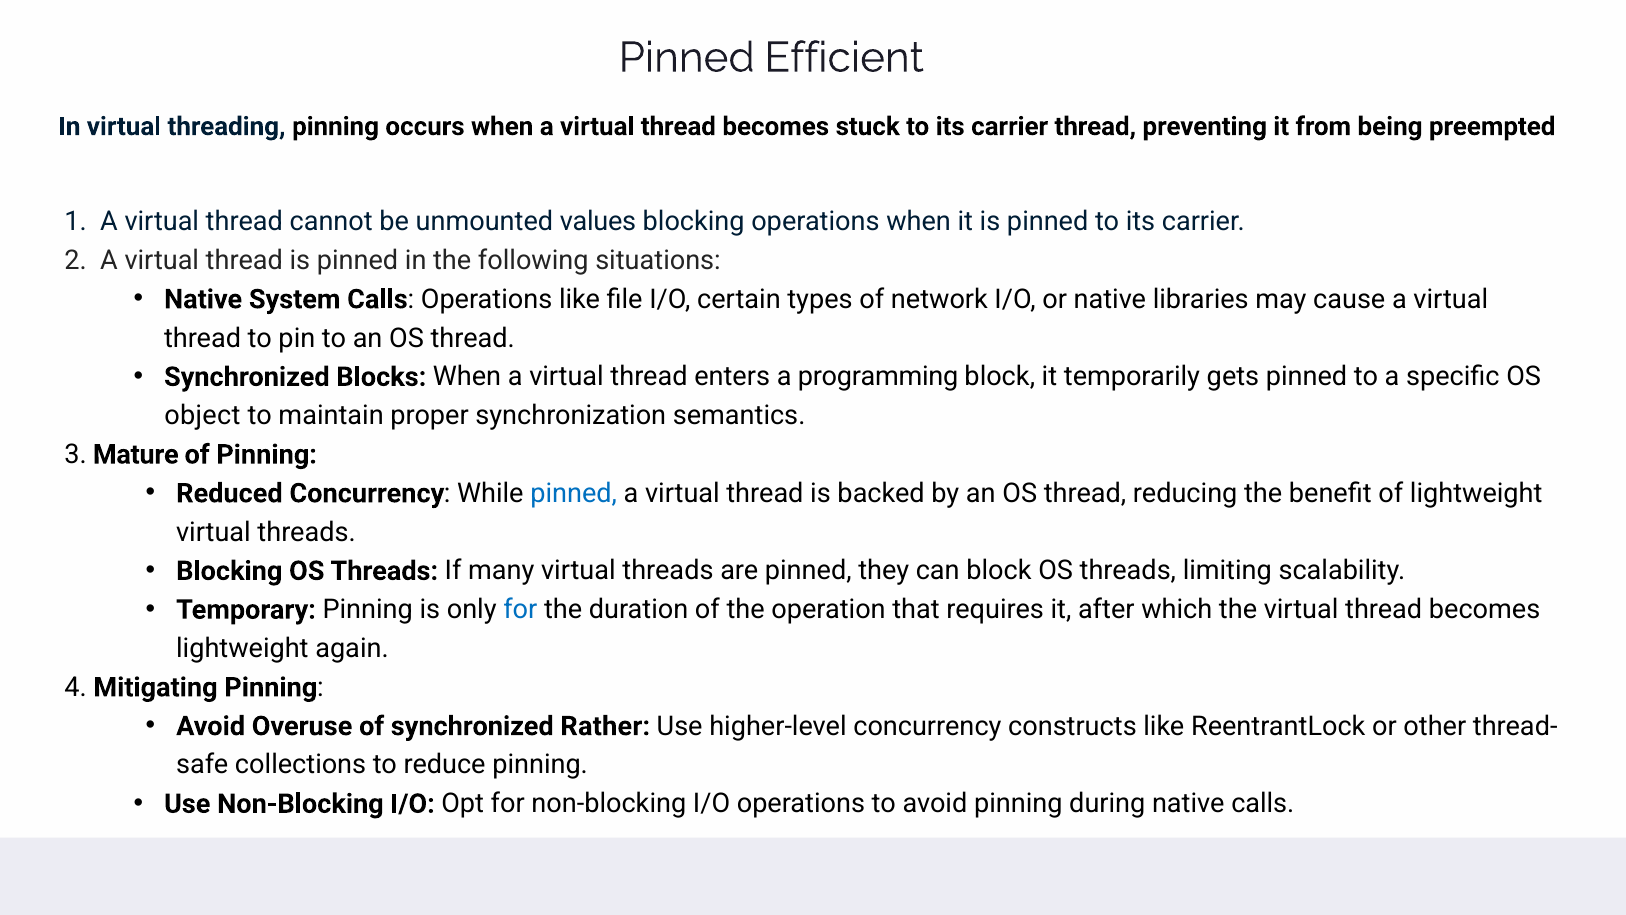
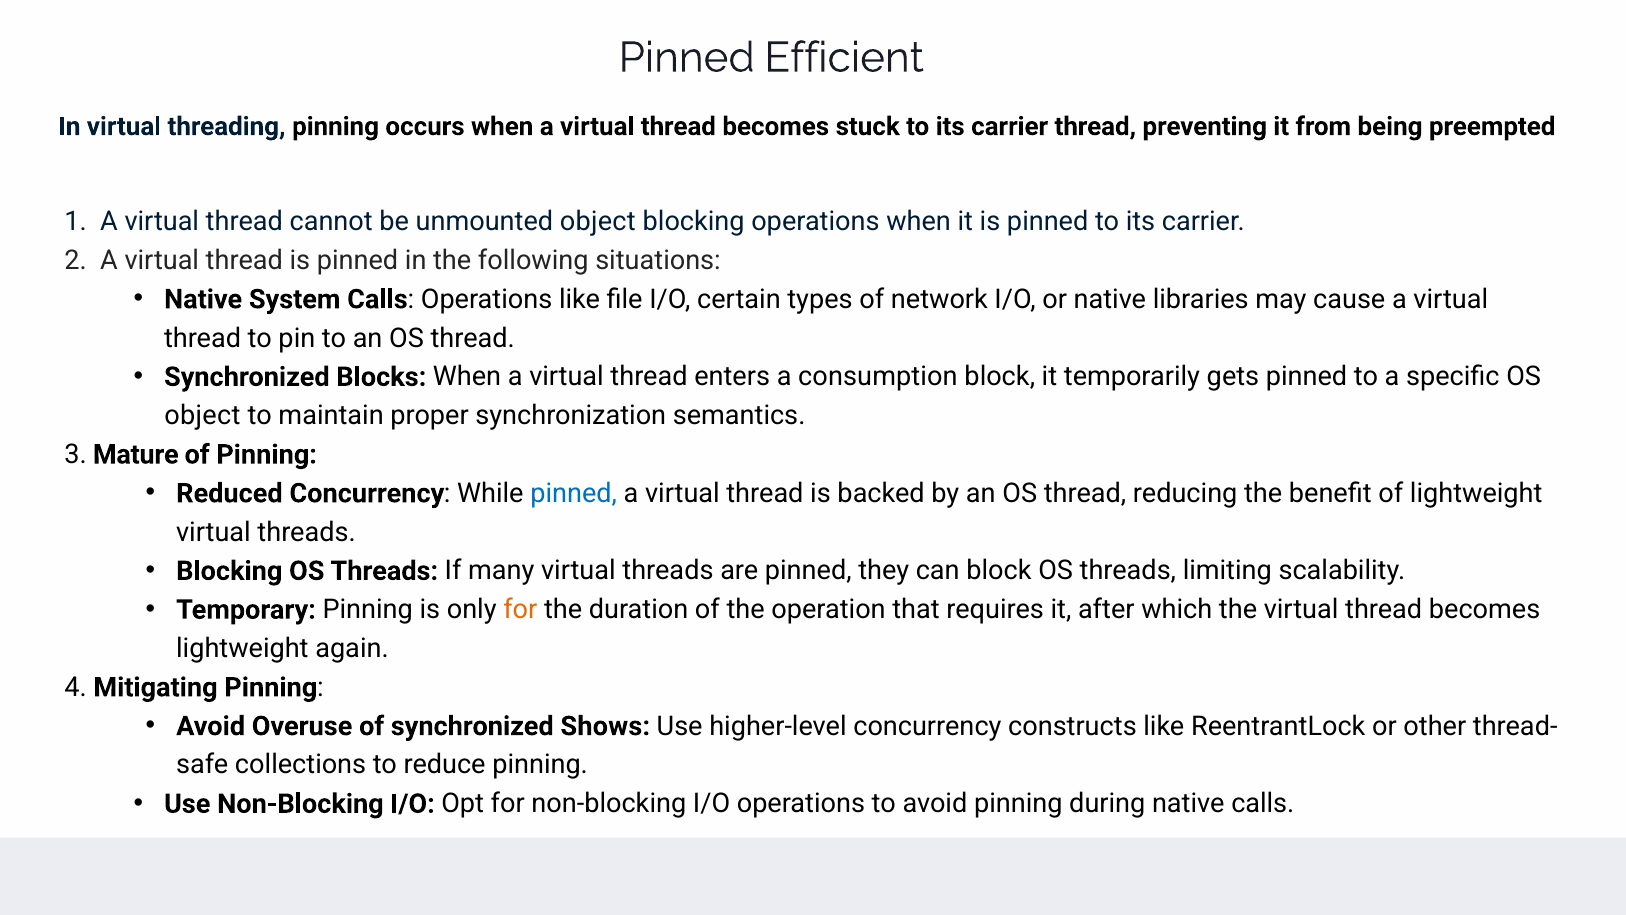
unmounted values: values -> object (598, 222)
programming: programming -> consumption (878, 377)
for colour: blue -> orange (520, 610)
Rather: Rather -> Shows (605, 726)
